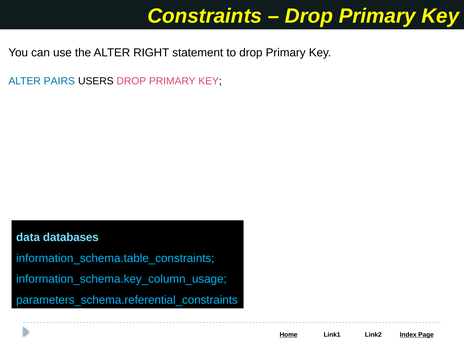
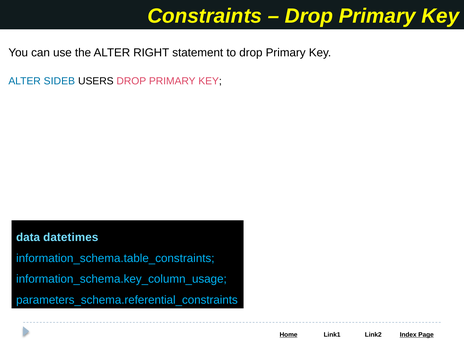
PAIRS: PAIRS -> SIDEB (59, 81)
databases: databases -> datetimes (71, 237)
